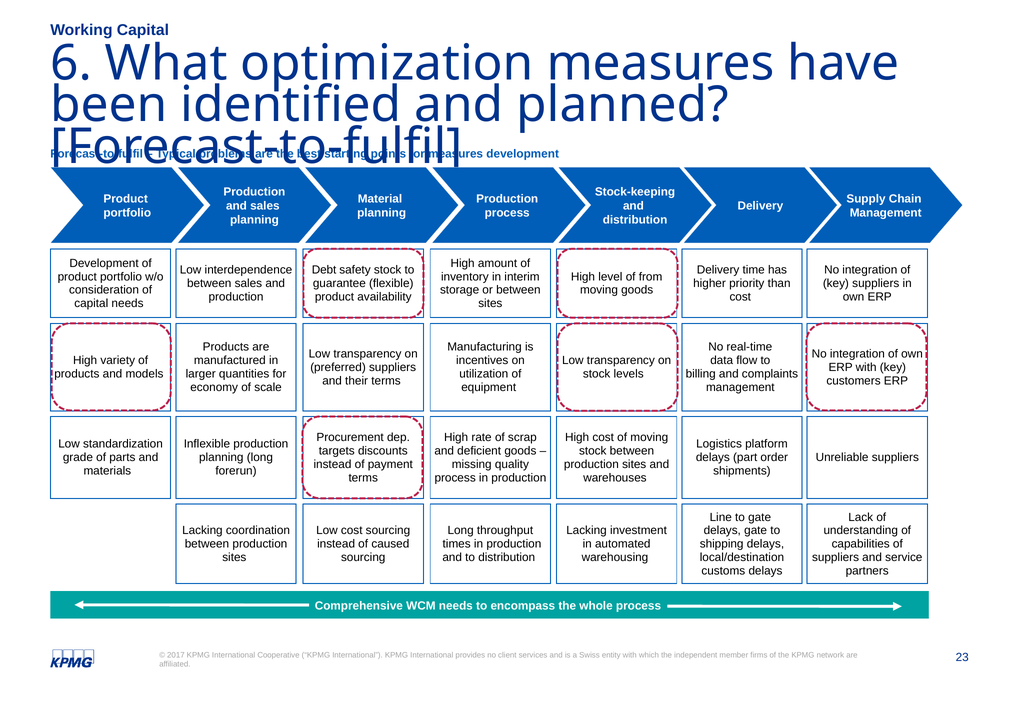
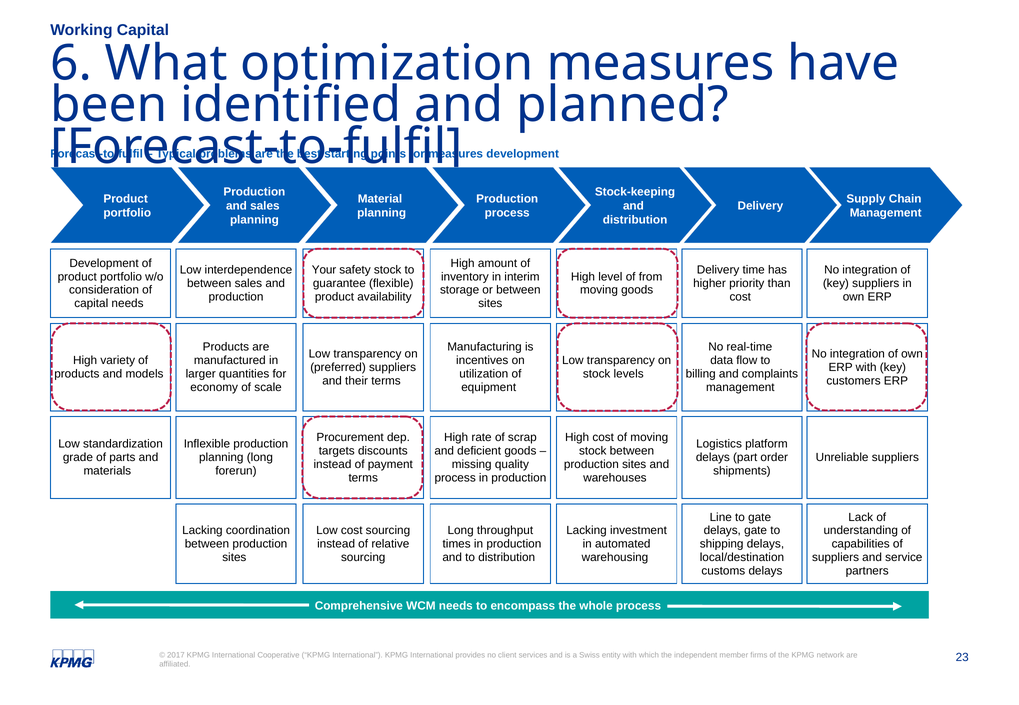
Debt: Debt -> Your (324, 270)
caused: caused -> relative (390, 544)
